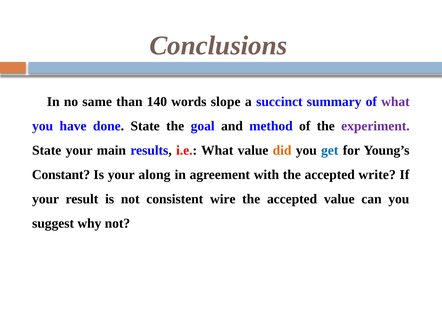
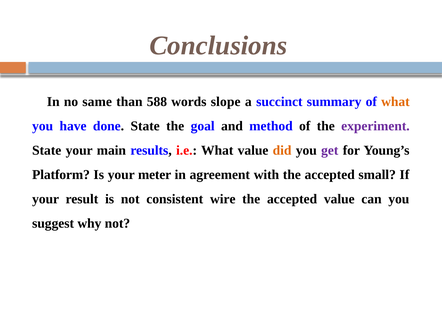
140: 140 -> 588 (157, 102)
what colour: purple -> orange (395, 102)
get colour: blue -> purple (330, 150)
Constant: Constant -> Platform (61, 174)
along: along -> meter (155, 174)
write: write -> small (377, 174)
